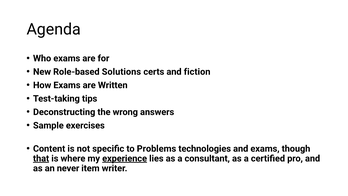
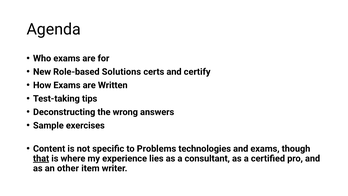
fiction: fiction -> certify (197, 72)
experience underline: present -> none (125, 158)
never: never -> other (68, 168)
